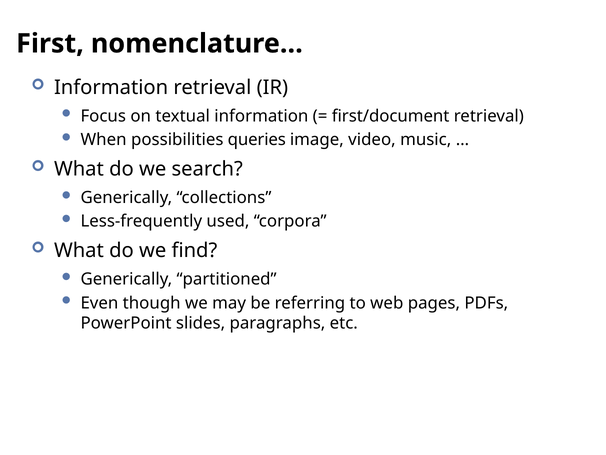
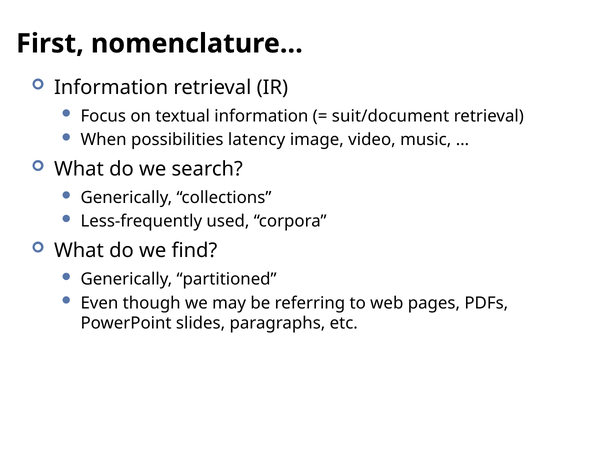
first/document: first/document -> suit/document (391, 116)
queries: queries -> latency (257, 140)
